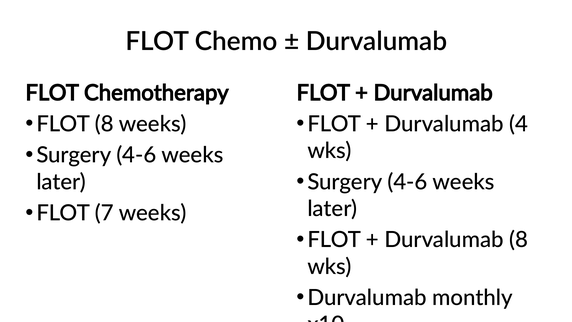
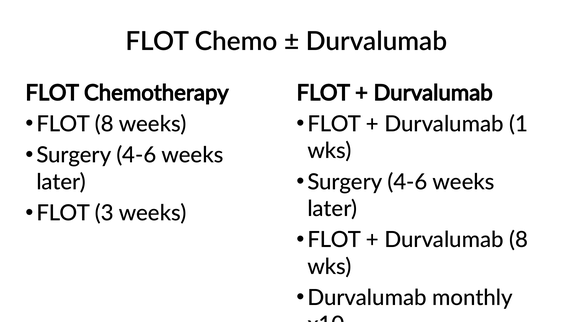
4: 4 -> 1 (519, 124)
7: 7 -> 3 (104, 213)
